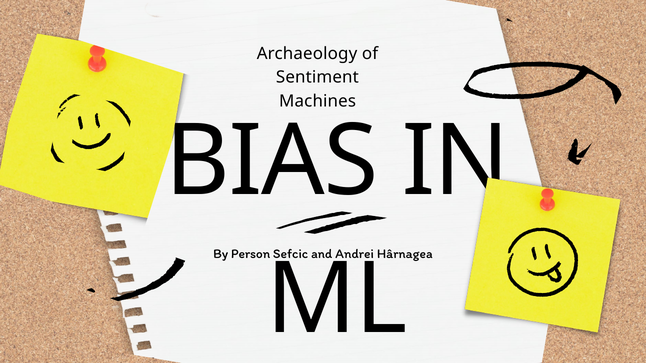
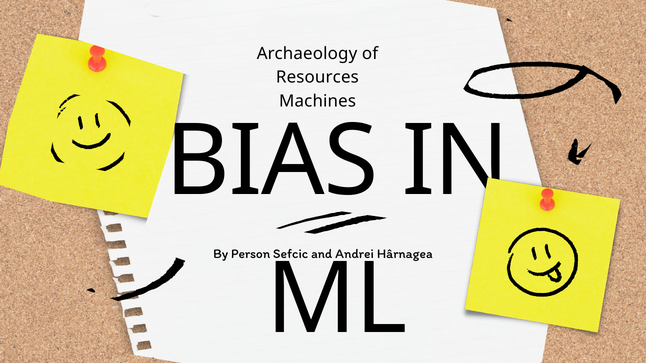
Sentiment: Sentiment -> Resources (317, 77)
